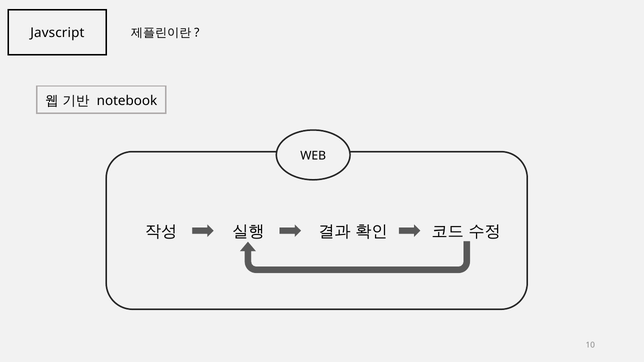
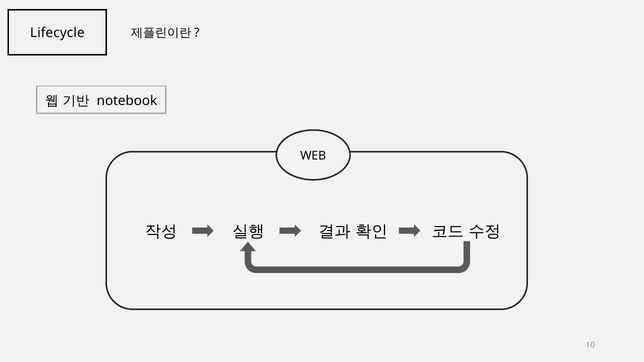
Javscript: Javscript -> Lifecycle (57, 33)
